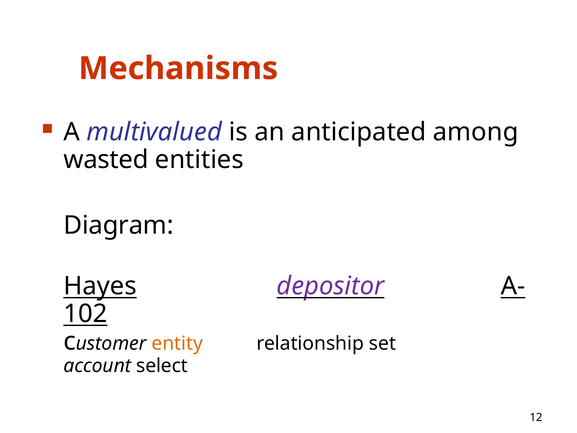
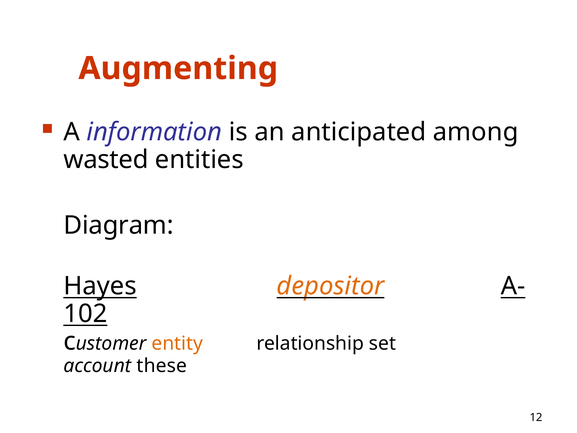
Mechanisms: Mechanisms -> Augmenting (178, 68)
multivalued: multivalued -> information (154, 132)
depositor colour: purple -> orange (330, 286)
select: select -> these (162, 366)
